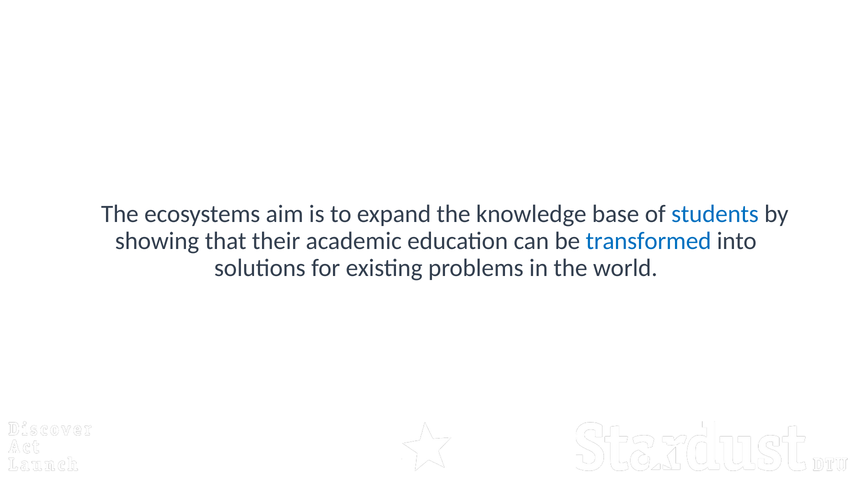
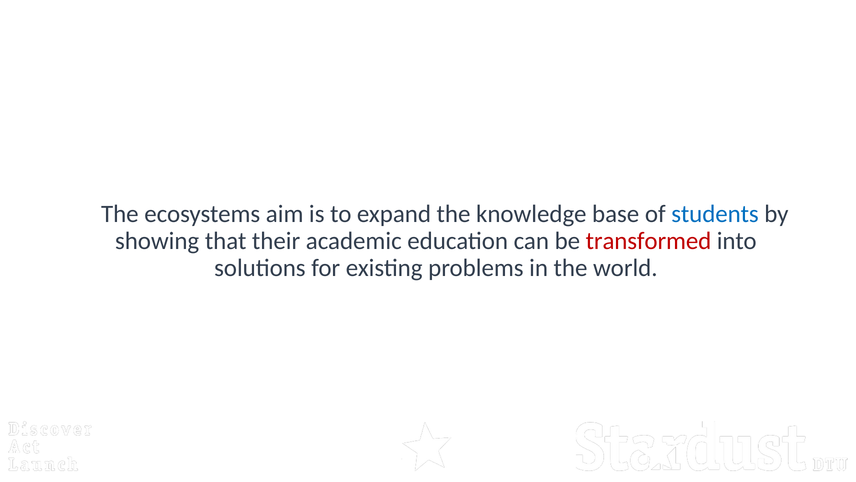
transformed colour: blue -> red (649, 241)
